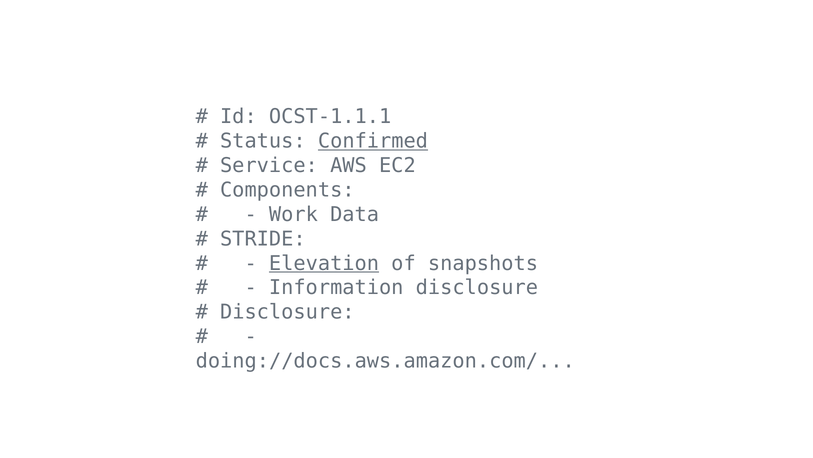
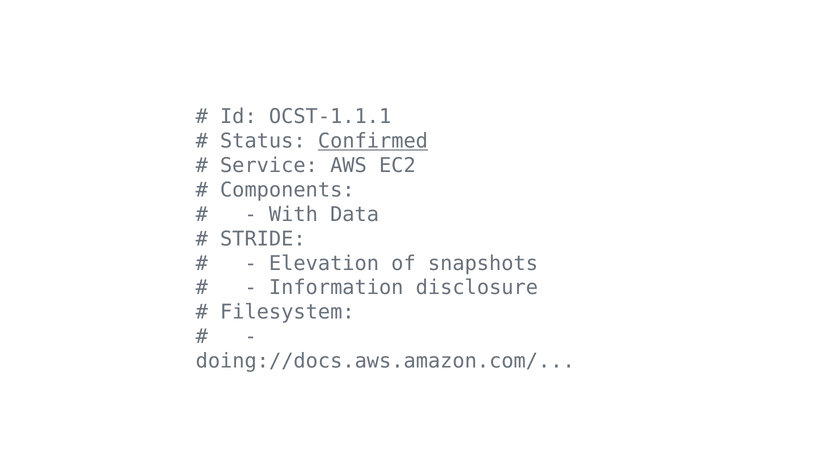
Work: Work -> With (293, 214)
Elevation underline: present -> none (324, 263)
Disclosure: Disclosure -> Filesystem (287, 312)
